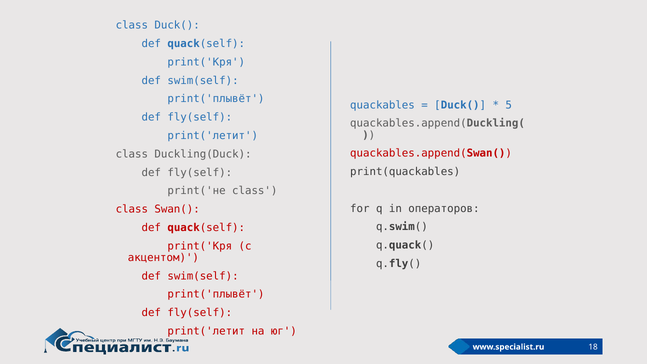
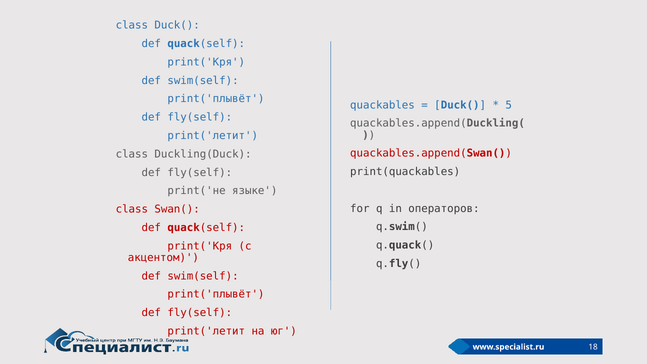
print('не class: class -> языке (255, 191)
